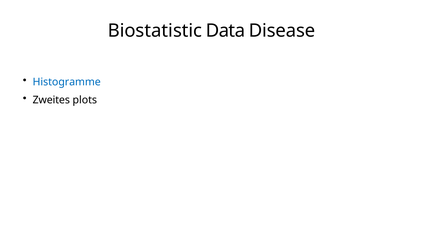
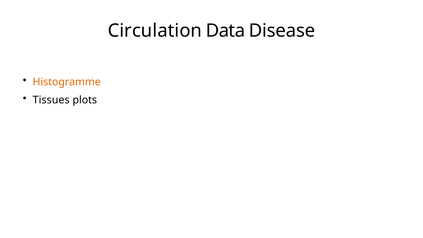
Biostatistic: Biostatistic -> Circulation (155, 31)
Histogramme colour: blue -> orange (67, 82)
Zweites: Zweites -> Tissues (51, 100)
